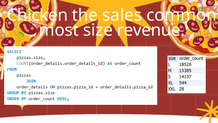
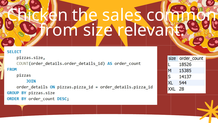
most: most -> from (59, 30)
revenue: revenue -> relevant (151, 30)
